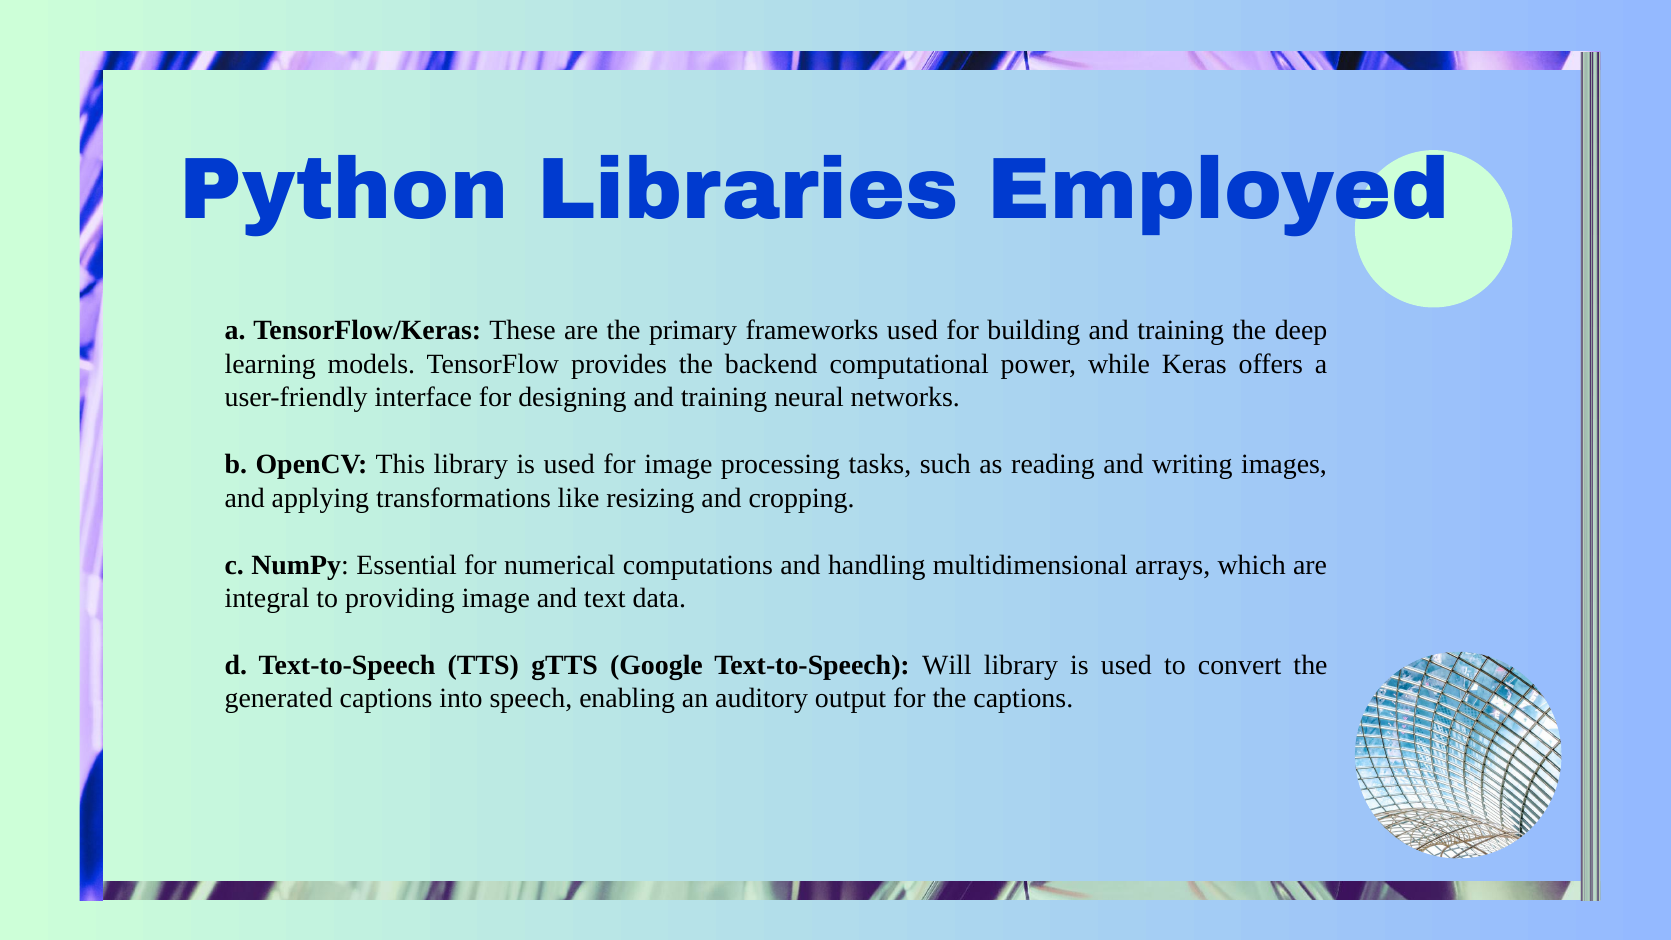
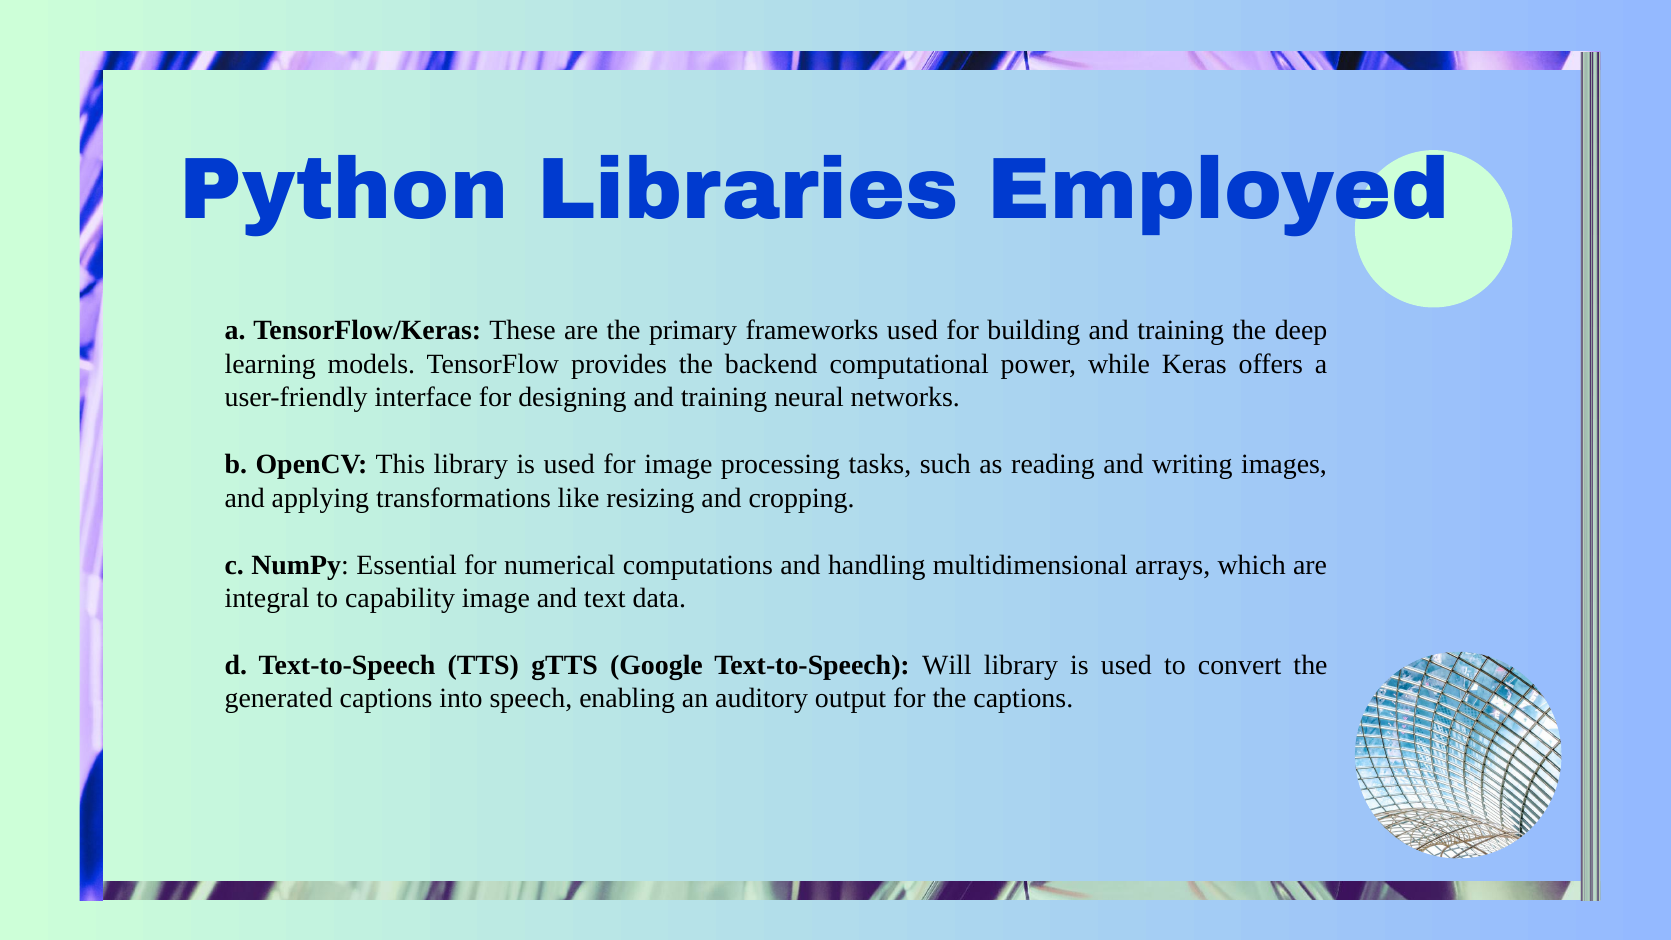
providing: providing -> capability (400, 598)
